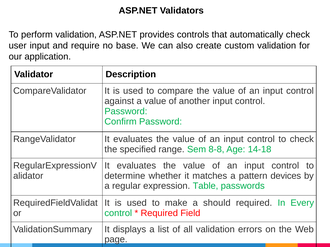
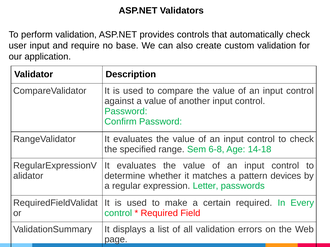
8-8: 8-8 -> 6-8 (216, 150)
Table: Table -> Letter (206, 186)
should: should -> certain (217, 203)
